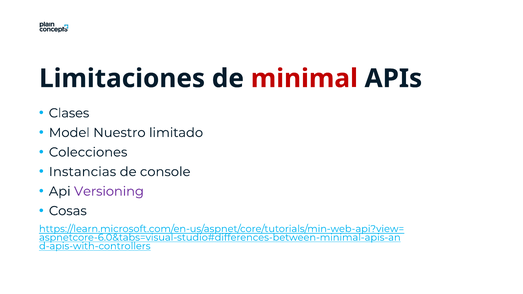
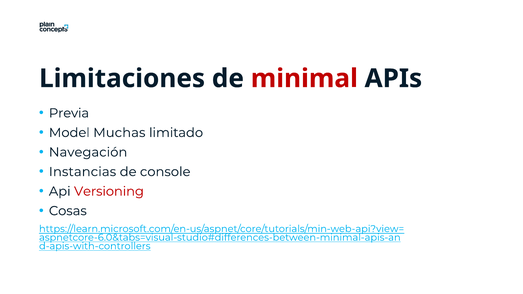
Clases: Clases -> Previa (69, 113)
Nuestro: Nuestro -> Muchas (119, 133)
Colecciones: Colecciones -> Navegación (88, 152)
Versioning colour: purple -> red (109, 191)
